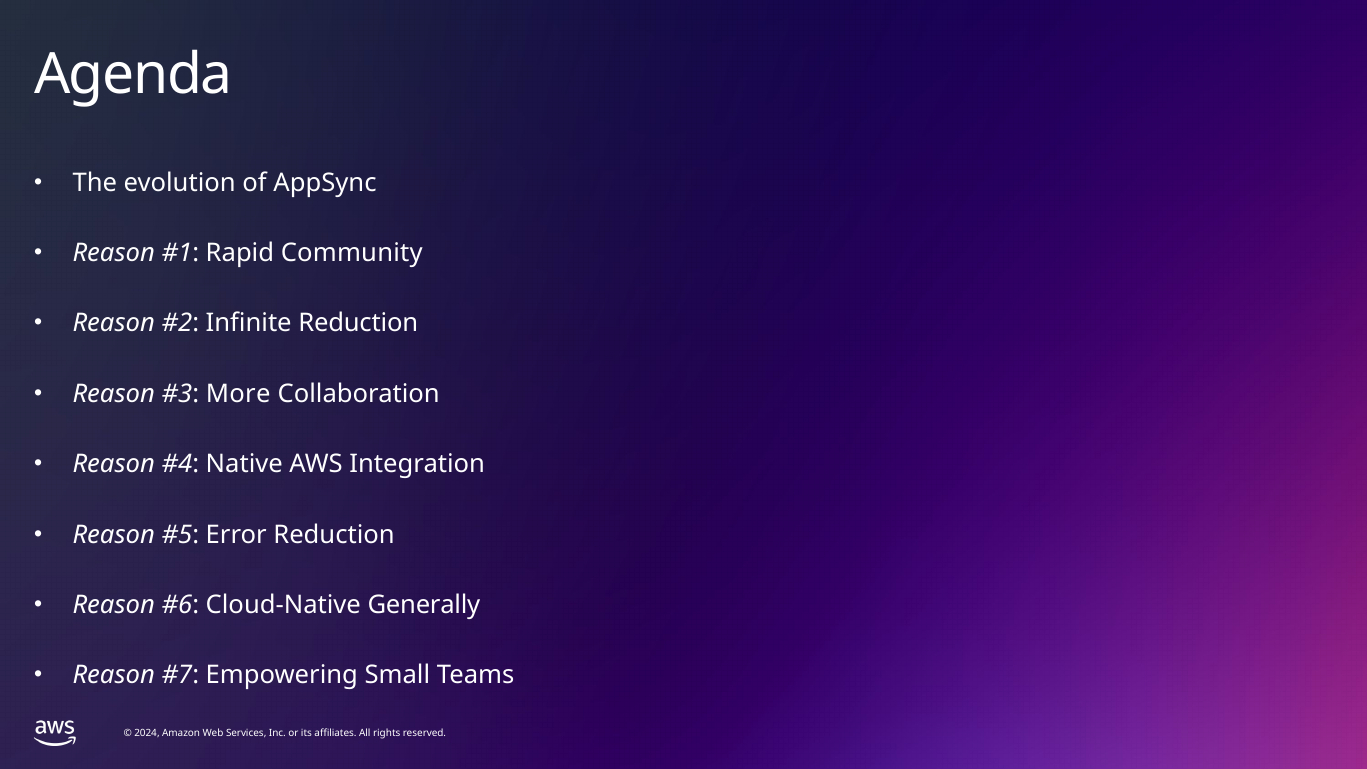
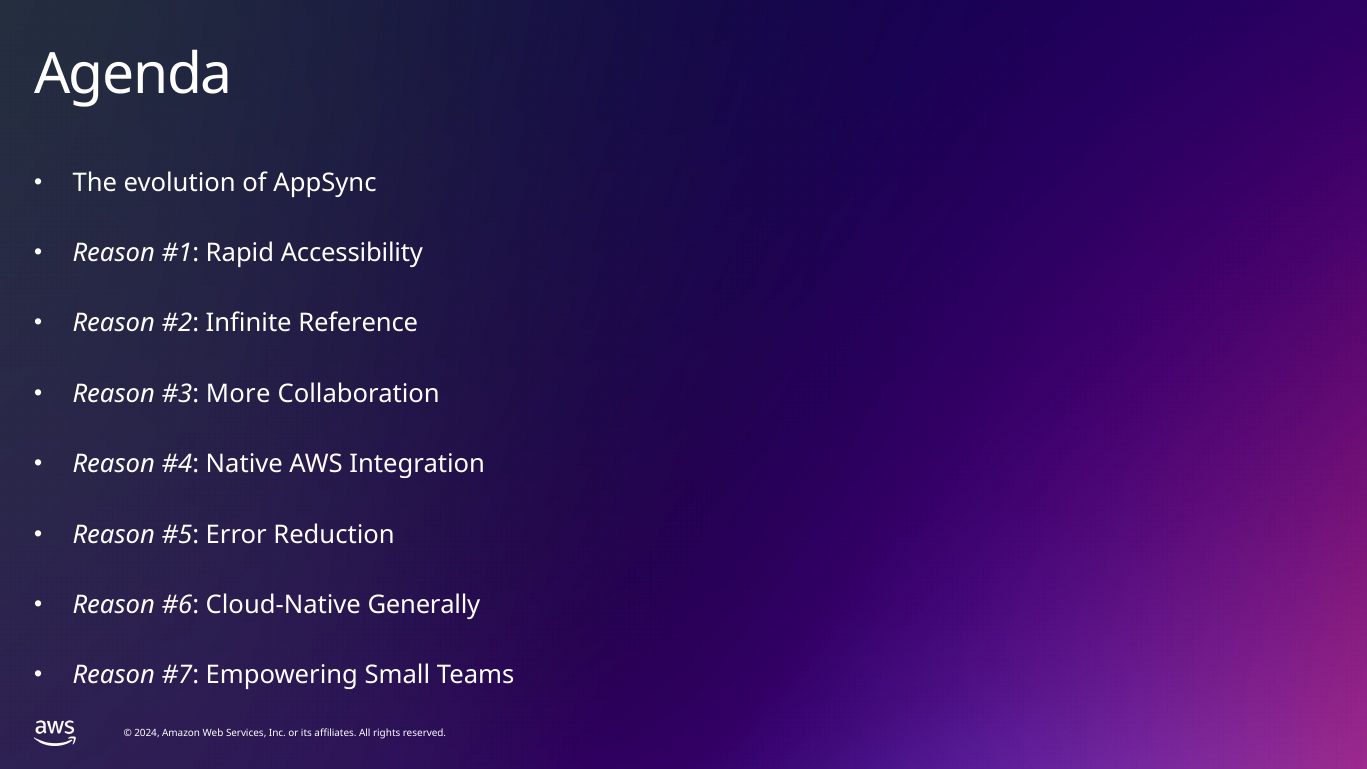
Community: Community -> Accessibility (352, 253)
Infinite Reduction: Reduction -> Reference (358, 323)
